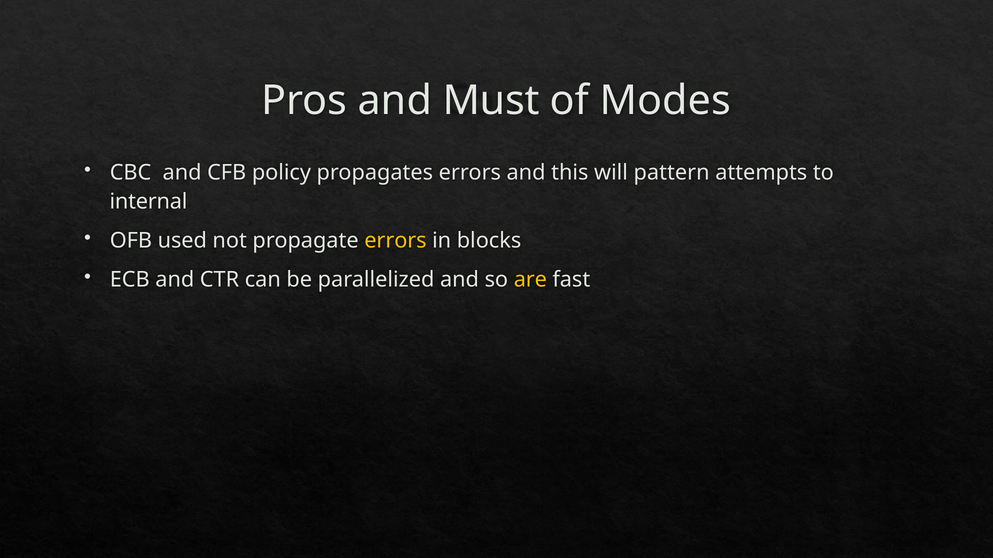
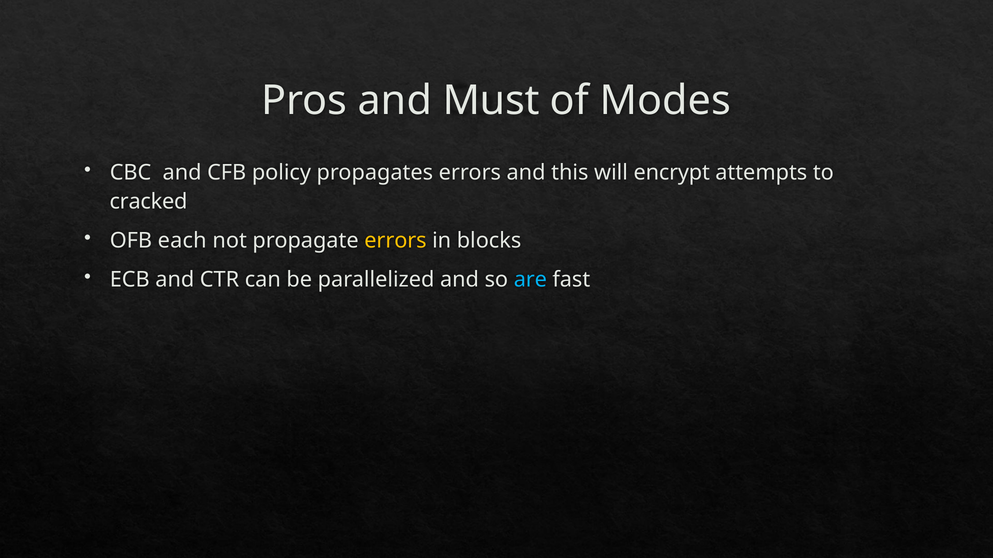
pattern: pattern -> encrypt (672, 173)
internal: internal -> cracked (149, 202)
used: used -> each (182, 241)
are colour: yellow -> light blue (530, 280)
